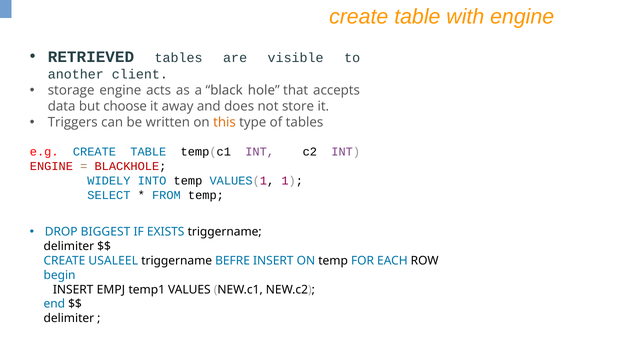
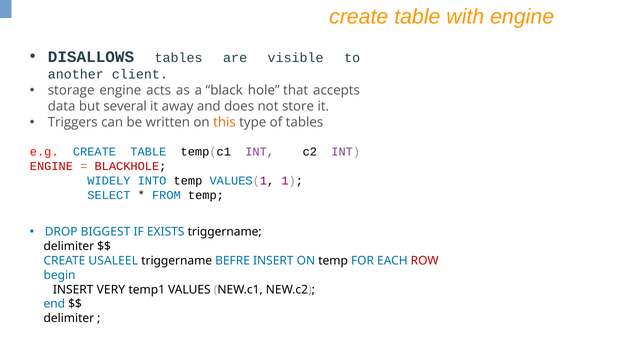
RETRIEVED: RETRIEVED -> DISALLOWS (91, 57)
choose: choose -> several (125, 106)
ROW colour: black -> red (425, 260)
EMPJ: EMPJ -> VERY (111, 289)
